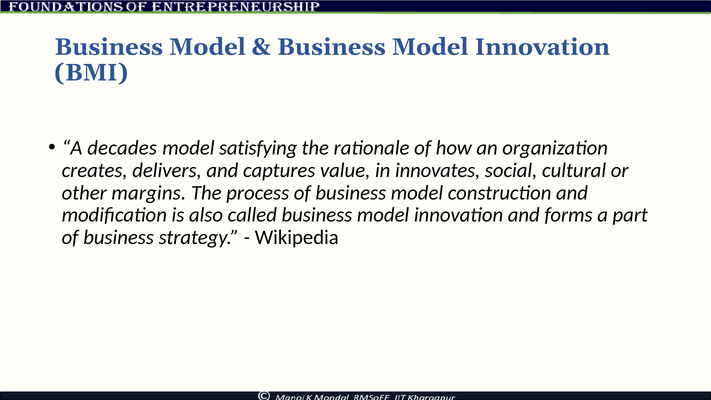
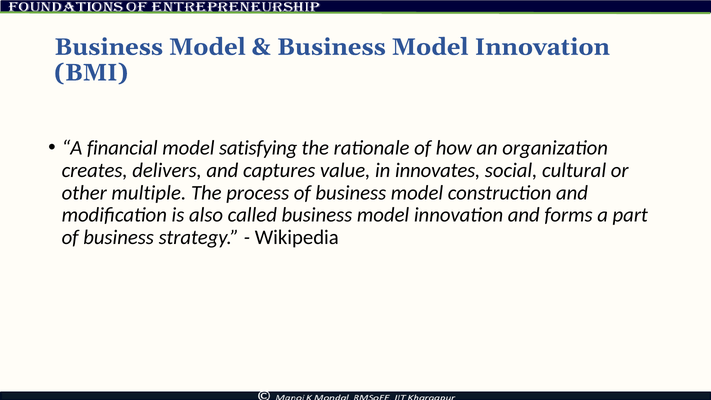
decades: decades -> financial (122, 148)
margins: margins -> multiple (149, 193)
